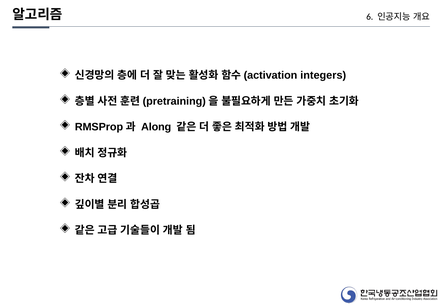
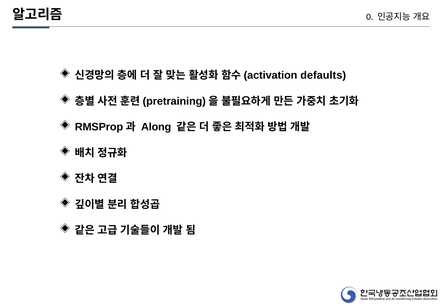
6: 6 -> 0 (370, 17)
integers: integers -> defaults (323, 75)
